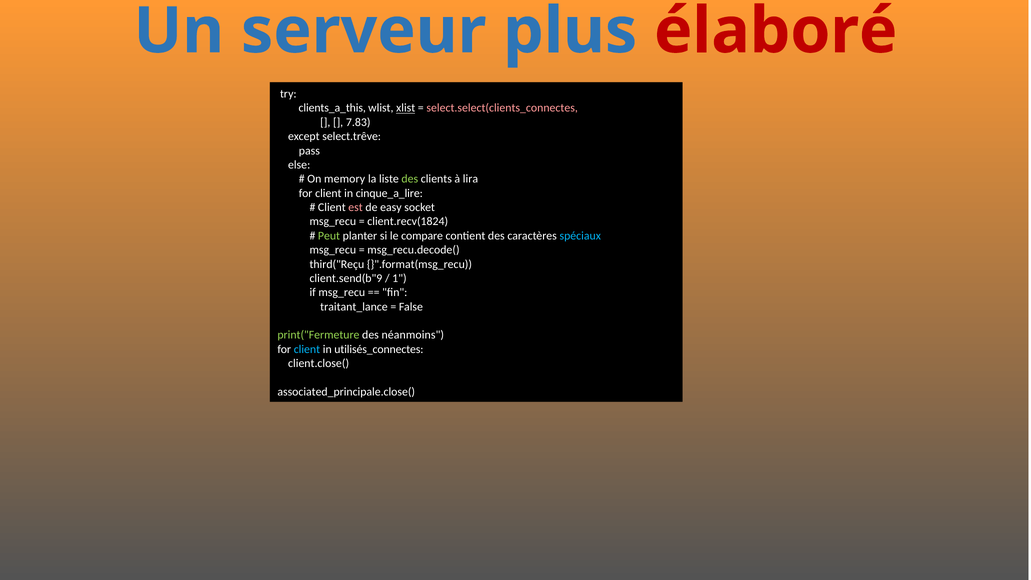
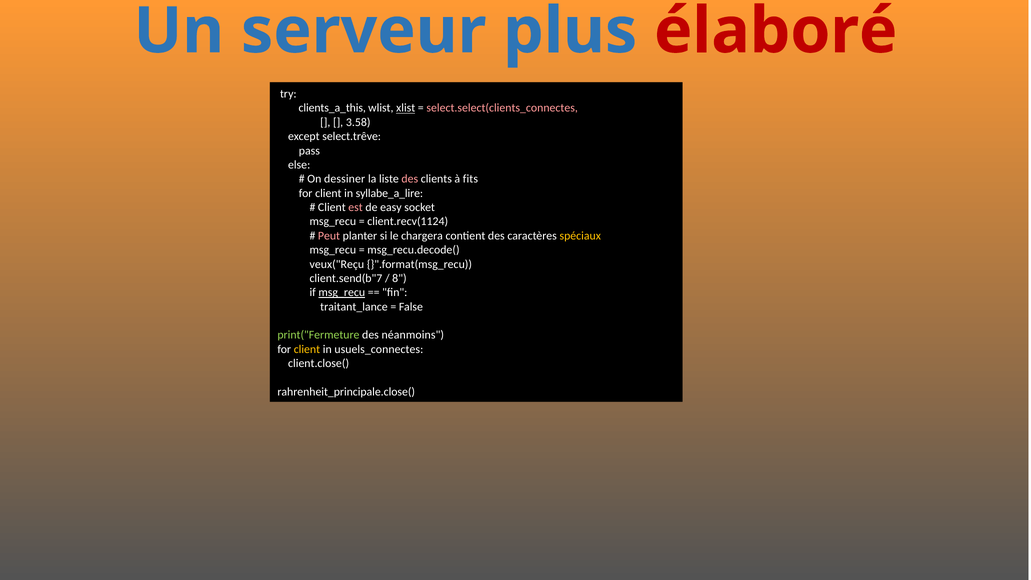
7.83: 7.83 -> 3.58 (358, 122)
memory: memory -> dessiner (345, 179)
des colour: light green -> pink (410, 179)
lira: lira -> fits (470, 179)
cinque_a_lire: cinque_a_lire -> syllabe_a_lire (389, 193)
client.recv(1824: client.recv(1824 -> client.recv(1124 (408, 222)
Peut colour: light green -> pink (329, 236)
compare: compare -> chargera (422, 236)
spéciaux colour: light blue -> yellow (580, 236)
third("Reçu: third("Reçu -> veux("Reçu (337, 264)
client.send(b"9: client.send(b"9 -> client.send(b"7 (346, 278)
1: 1 -> 8 (399, 278)
msg_recu underline: none -> present (342, 292)
client colour: light blue -> yellow (307, 349)
utilisés_connectes: utilisés_connectes -> usuels_connectes (379, 349)
associated_principale.close(: associated_principale.close( -> rahrenheit_principale.close( (346, 392)
